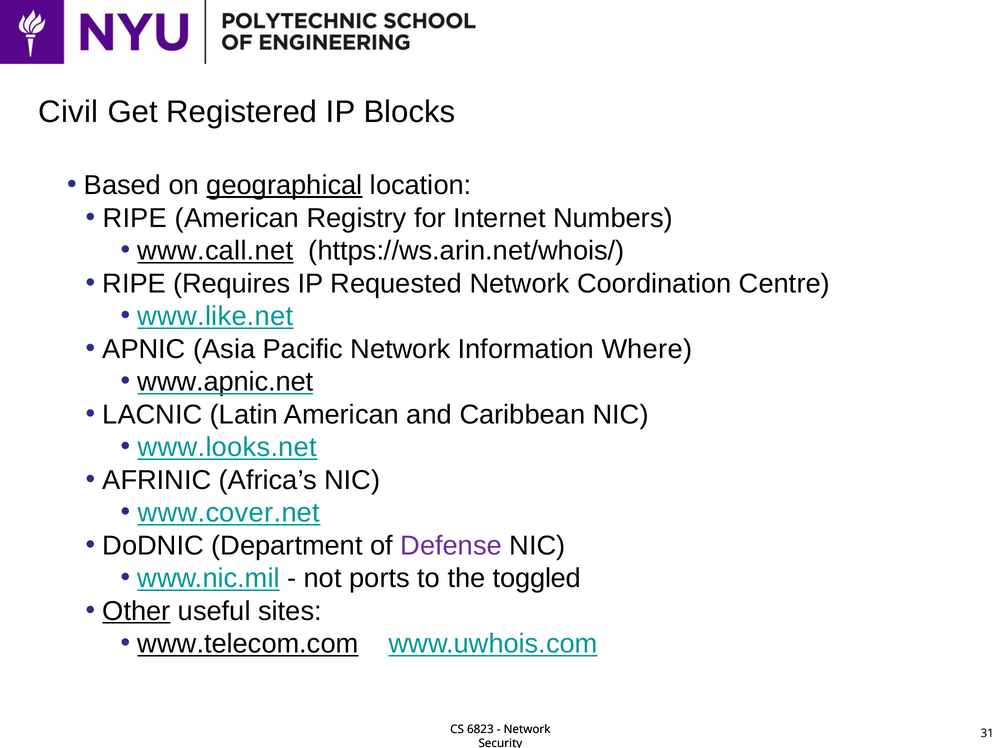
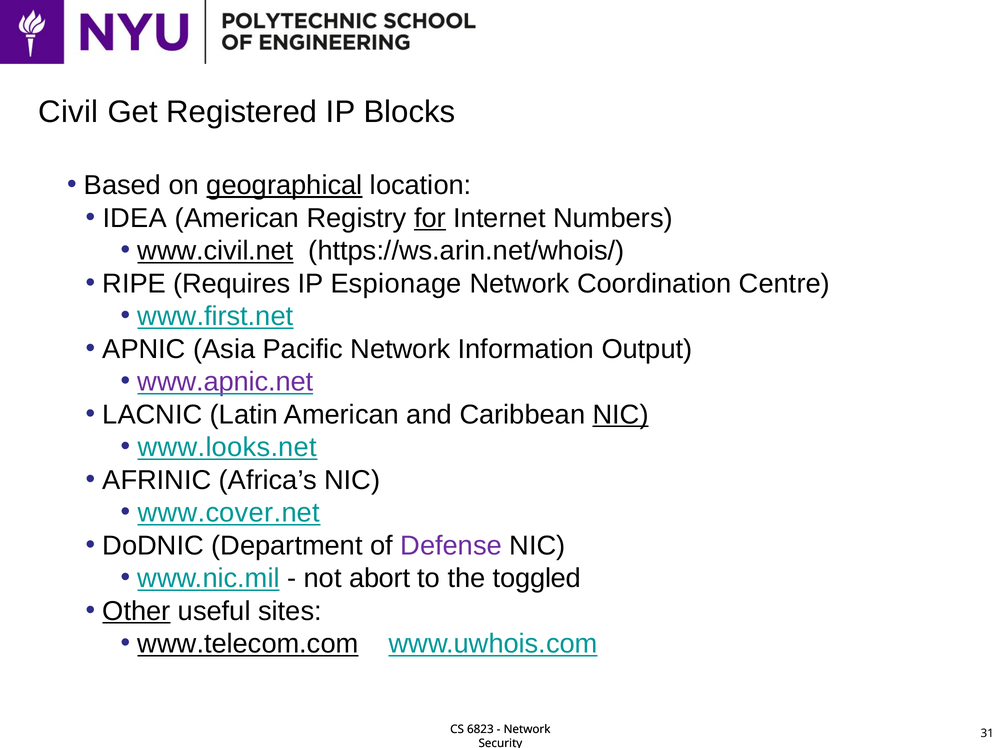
RIPE: RIPE -> IDEA (135, 218)
for underline: none -> present (430, 218)
www.call.net: www.call.net -> www.civil.net (215, 251)
Requested: Requested -> Espionage (396, 284)
www.like.net: www.like.net -> www.first.net (215, 317)
Where: Where -> Output (647, 349)
www.apnic.net colour: black -> purple (225, 382)
NIC underline: none -> present (621, 415)
ports: ports -> abort (380, 579)
